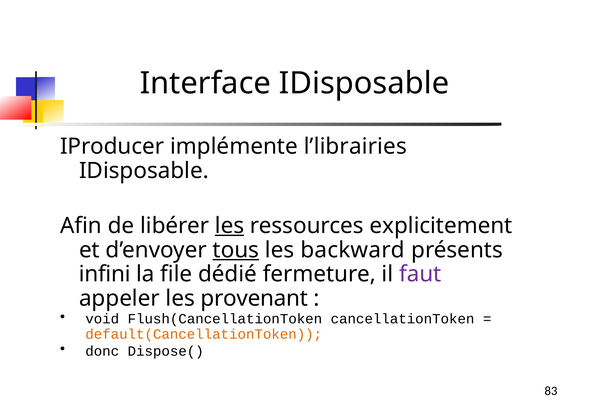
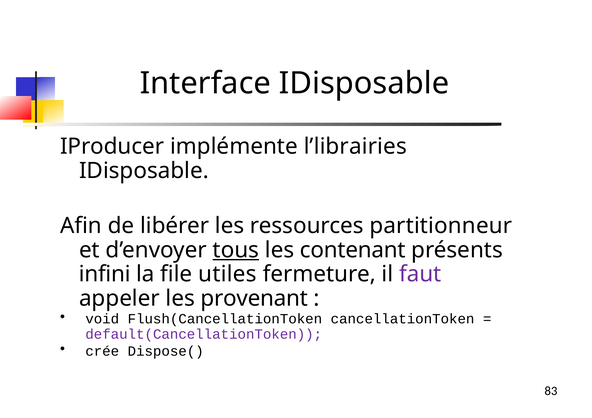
les underline: present -> none (230, 226)
explicitement: explicitement -> partitionneur (441, 226)
backward: backward -> contenant (353, 250)
dédié: dédié -> utiles (227, 275)
default(CancellationToken colour: orange -> purple (204, 335)
donc: donc -> crée (102, 352)
